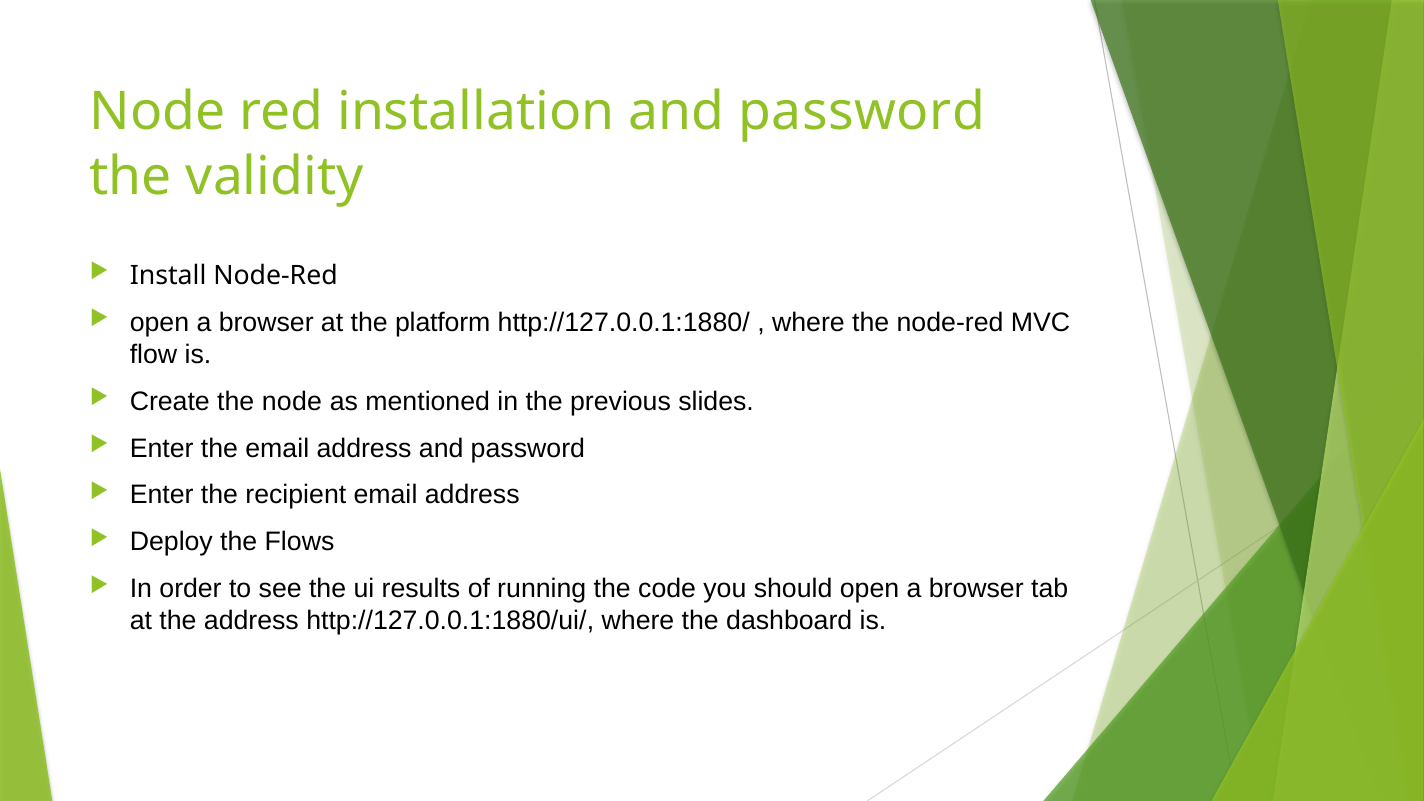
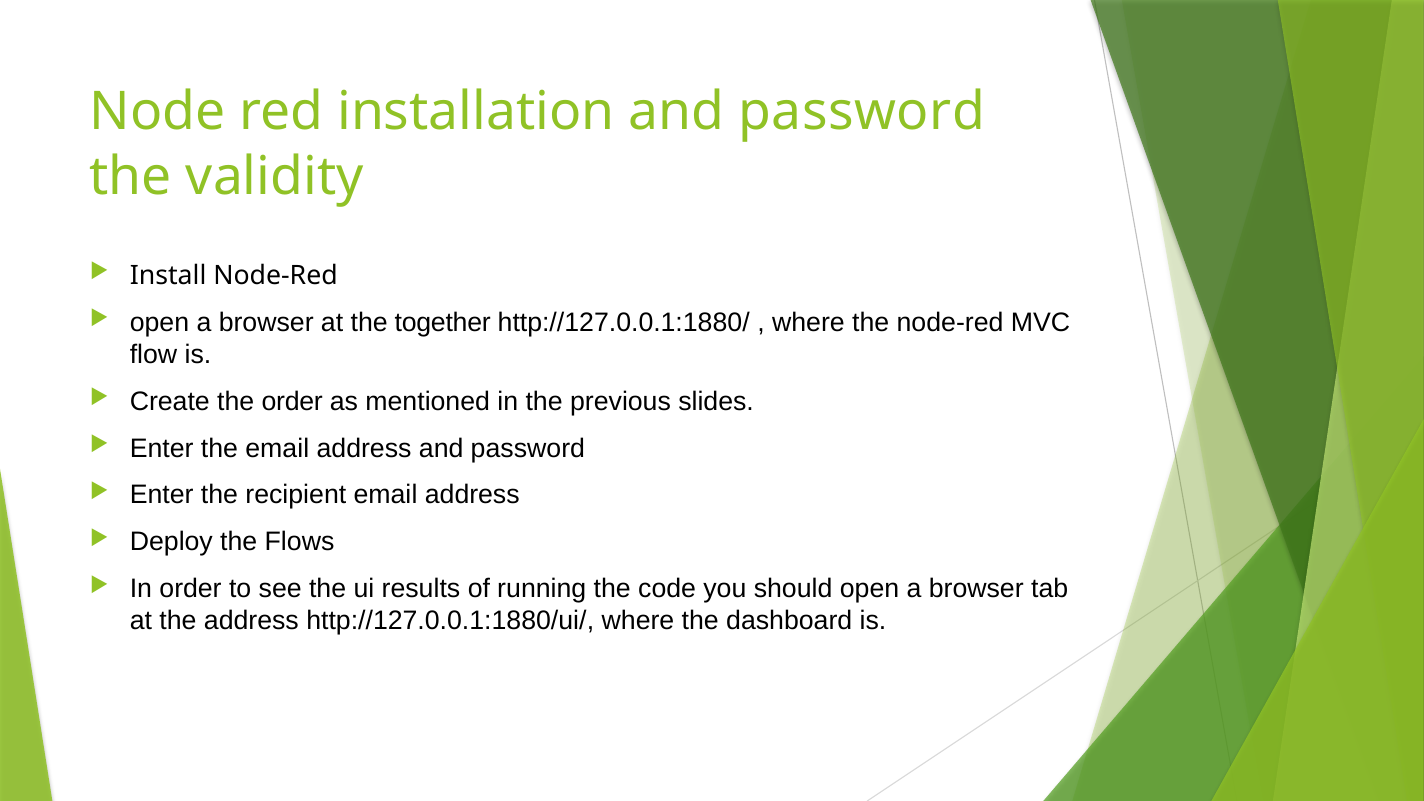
platform: platform -> together (443, 322)
the node: node -> order (292, 401)
